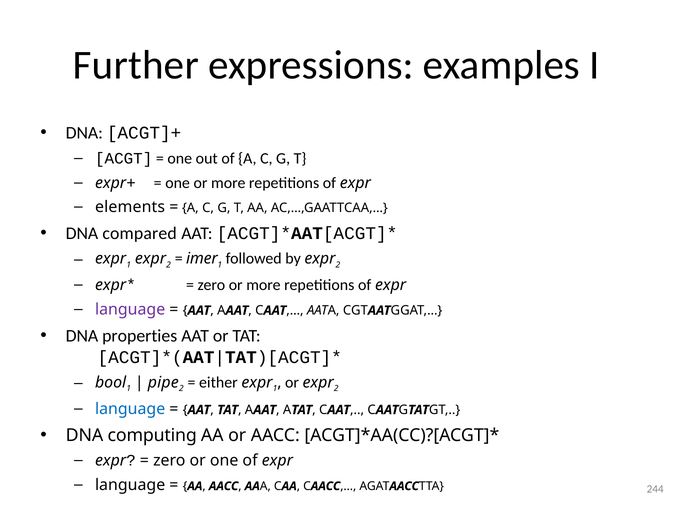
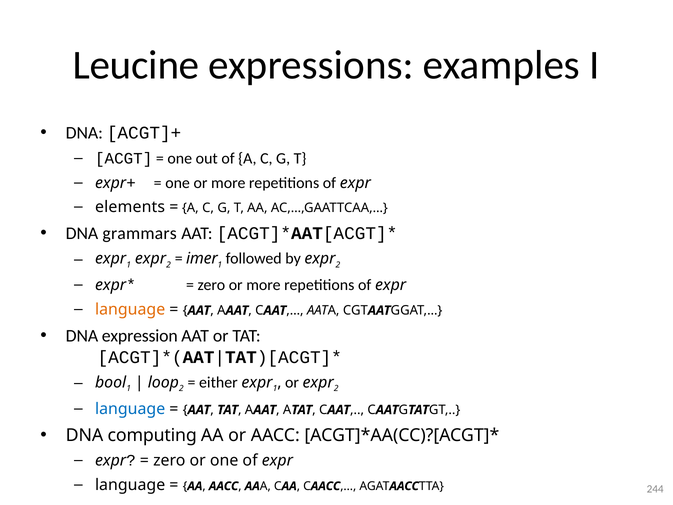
Further: Further -> Leucine (136, 65)
compared: compared -> grammars (140, 233)
language colour: purple -> orange (130, 309)
properties: properties -> expression (140, 336)
pipe: pipe -> loop (163, 382)
